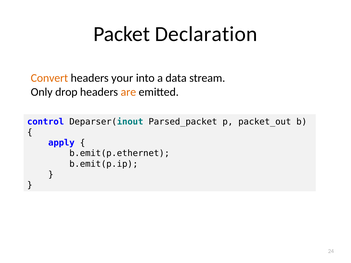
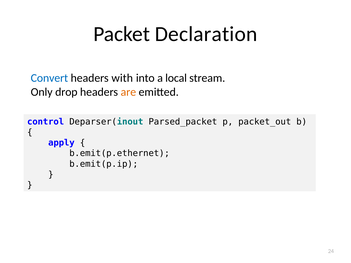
Convert colour: orange -> blue (49, 78)
your: your -> with (122, 78)
data: data -> local (176, 78)
